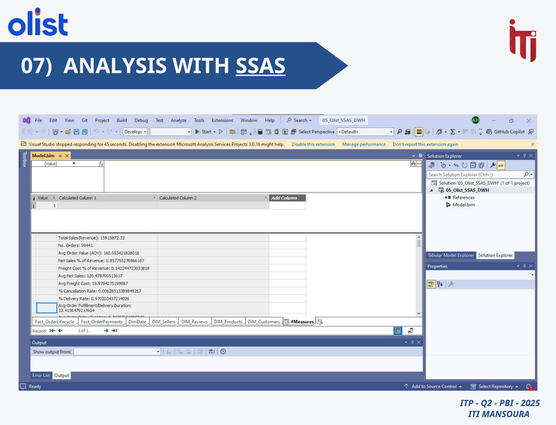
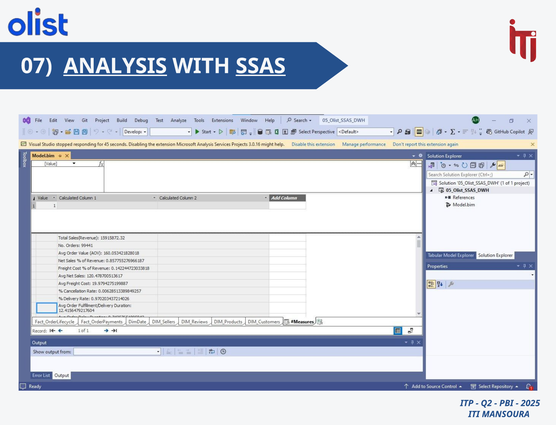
ANALYSIS underline: none -> present (115, 66)
